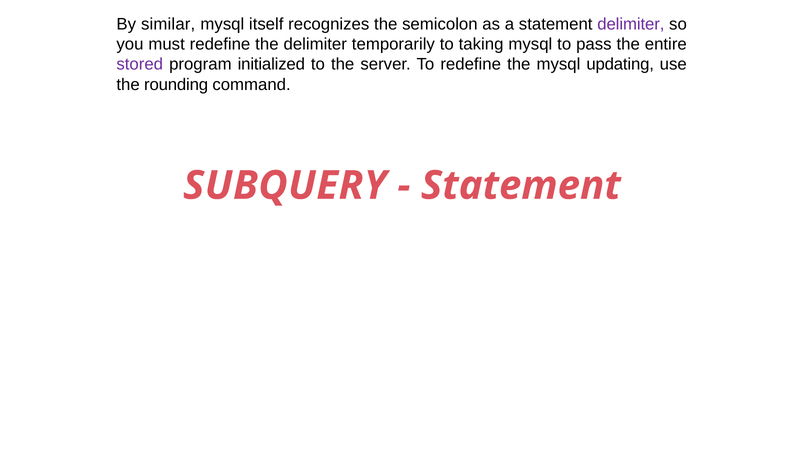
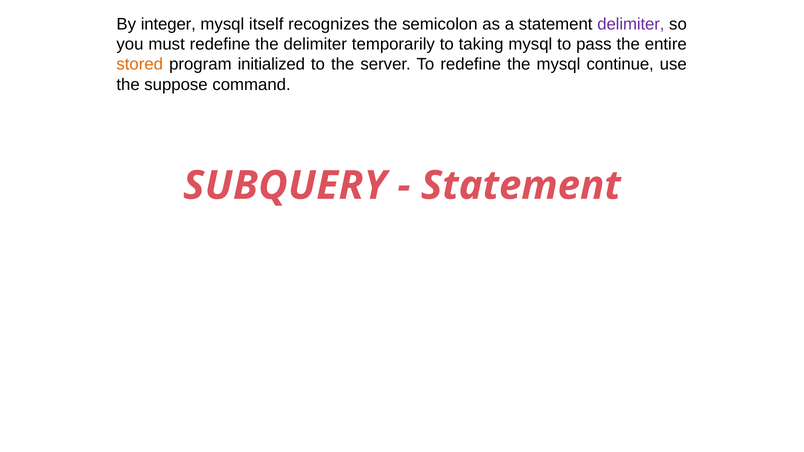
similar: similar -> integer (168, 24)
stored colour: purple -> orange (140, 64)
updating: updating -> continue (620, 64)
rounding: rounding -> suppose (176, 85)
